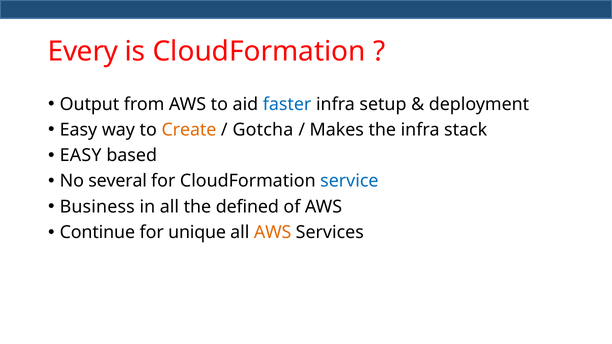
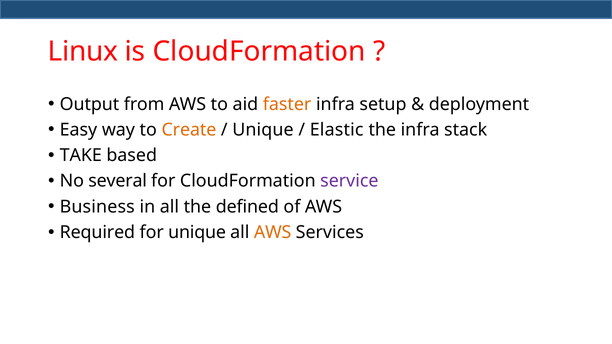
Every: Every -> Linux (83, 51)
faster colour: blue -> orange (287, 104)
Gotcha: Gotcha -> Unique (263, 130)
Makes: Makes -> Elastic (337, 130)
EASY: EASY -> TAKE (81, 156)
service colour: blue -> purple (349, 181)
Continue: Continue -> Required (97, 233)
